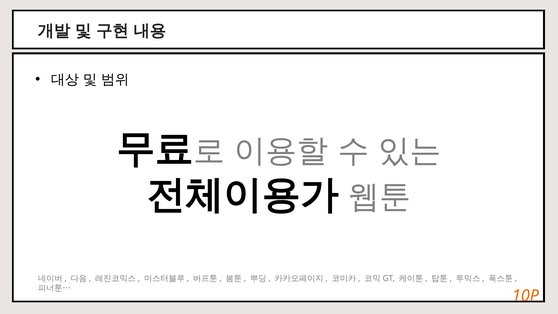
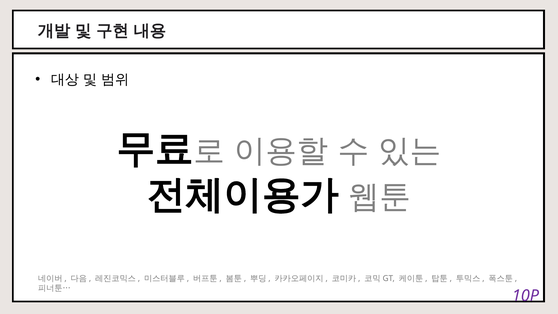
10P colour: orange -> purple (525, 296)
